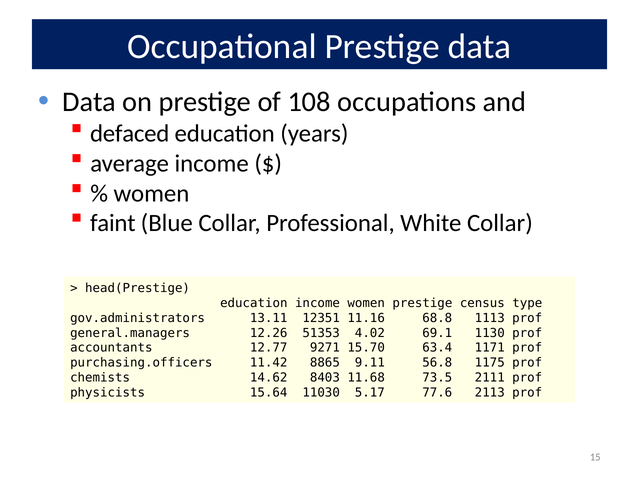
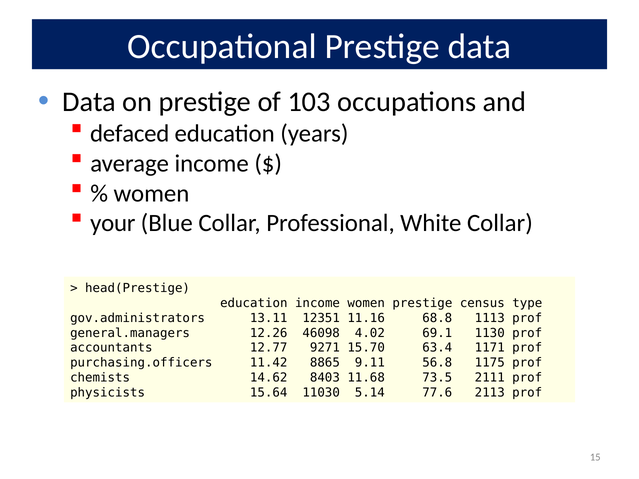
108: 108 -> 103 (309, 102)
faint: faint -> your (113, 223)
51353: 51353 -> 46098 (321, 333)
5.17: 5.17 -> 5.14 (370, 393)
